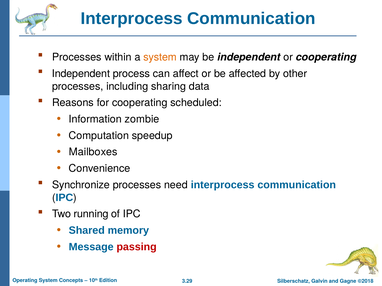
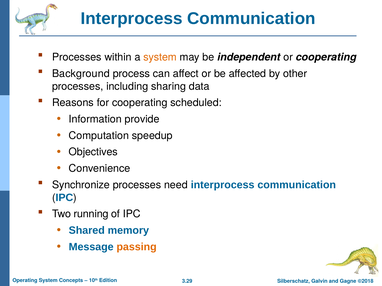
Independent: Independent -> Background (81, 74)
zombie: zombie -> provide (142, 119)
Mailboxes: Mailboxes -> Objectives (93, 152)
passing colour: red -> orange (137, 247)
